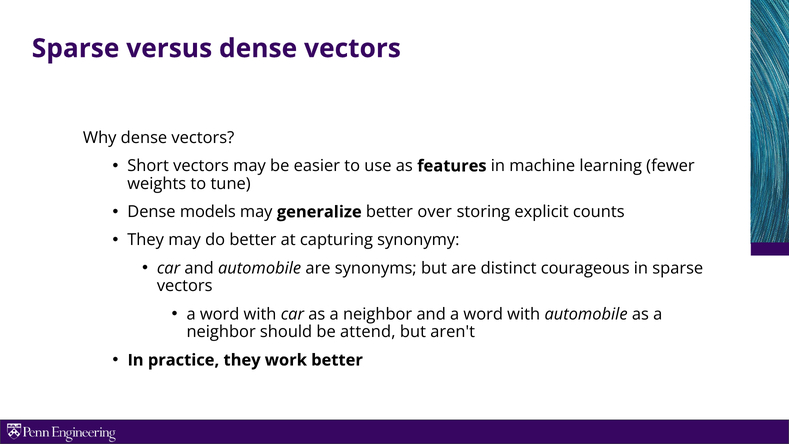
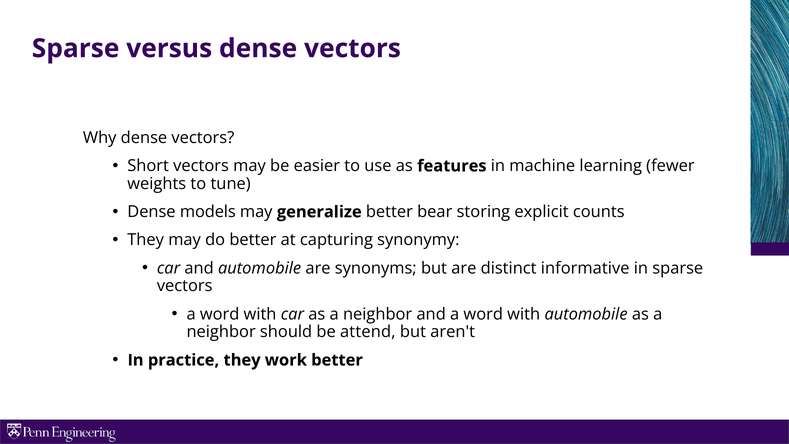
over: over -> bear (435, 212)
courageous: courageous -> informative (585, 268)
